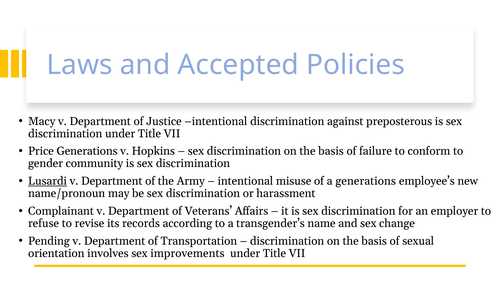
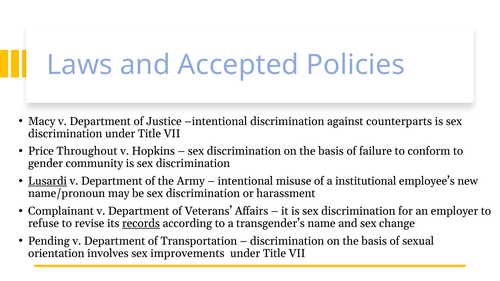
preposterous: preposterous -> counterparts (399, 121)
Price Generations: Generations -> Throughout (87, 151)
a generations: generations -> institutional (366, 181)
records underline: none -> present (141, 224)
